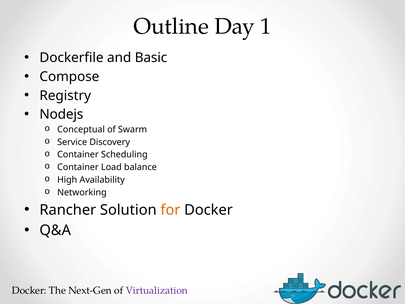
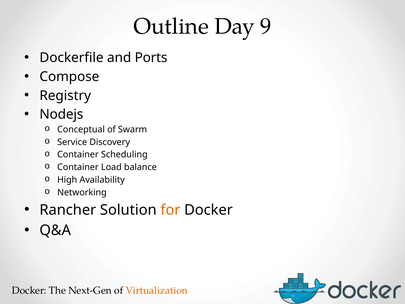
1: 1 -> 9 (266, 26)
Basic: Basic -> Ports (151, 58)
Virtualization colour: purple -> orange (157, 290)
